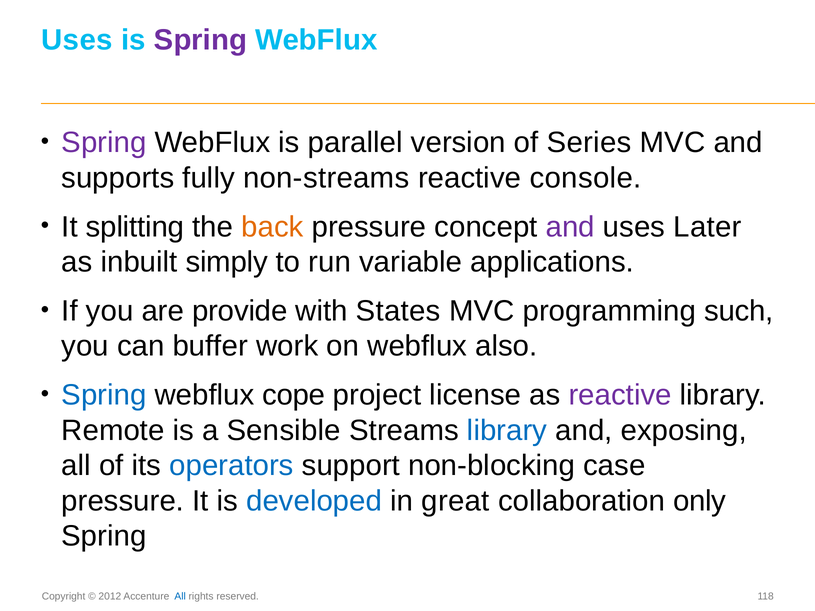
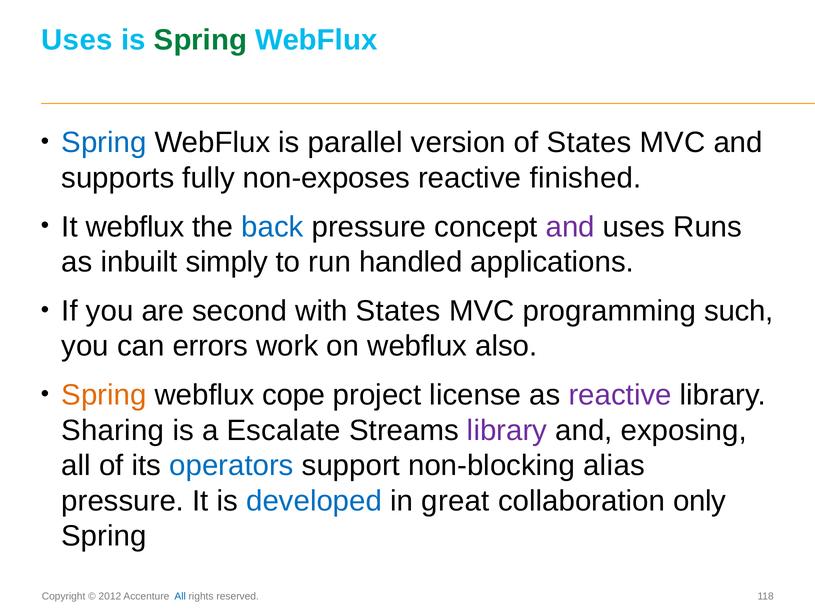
Spring colour: purple -> green (200, 40)
Spring colour: purple -> blue (104, 143)
of Series: Series -> States (589, 143)
non-streams: non-streams -> non-exposes (326, 178)
console: console -> finished (586, 178)
It splitting: splitting -> webflux (135, 227)
back colour: orange -> blue (272, 227)
Later: Later -> Runs (708, 227)
variable: variable -> handled (411, 262)
provide: provide -> second (240, 311)
buffer: buffer -> errors (210, 346)
Spring colour: blue -> orange (104, 395)
Remote: Remote -> Sharing (113, 431)
Sensible: Sensible -> Escalate (284, 431)
library colour: blue -> purple (507, 431)
case: case -> alias (614, 466)
